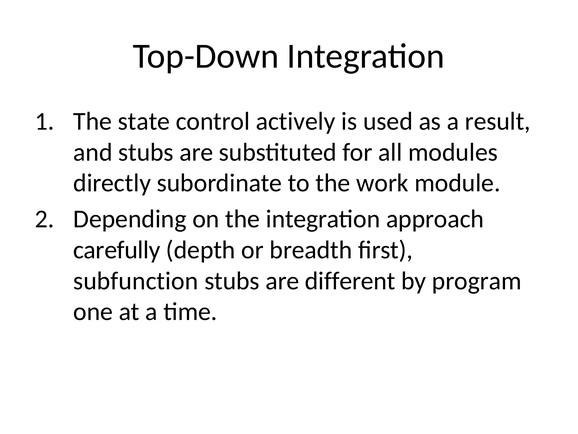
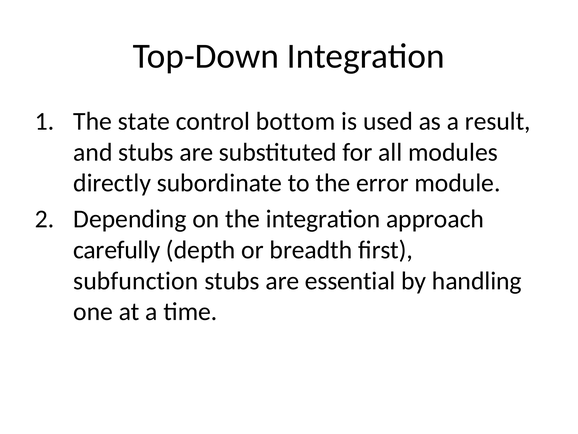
actively: actively -> bottom (295, 121)
work: work -> error (382, 183)
different: different -> essential (350, 281)
program: program -> handling (477, 281)
